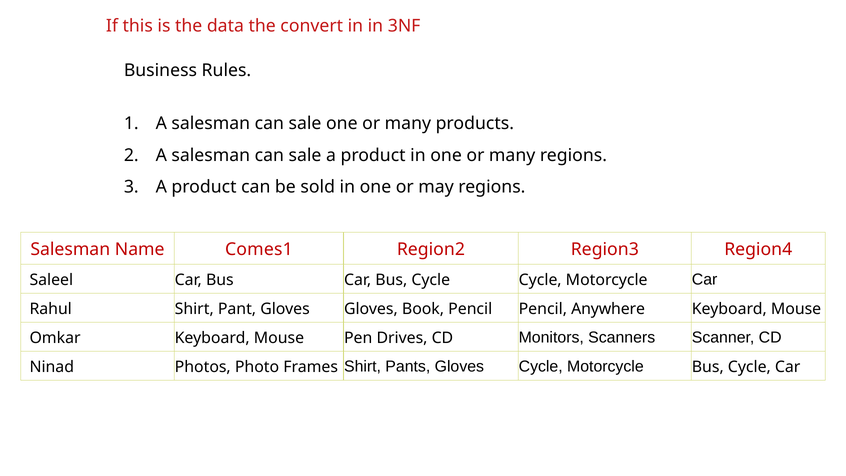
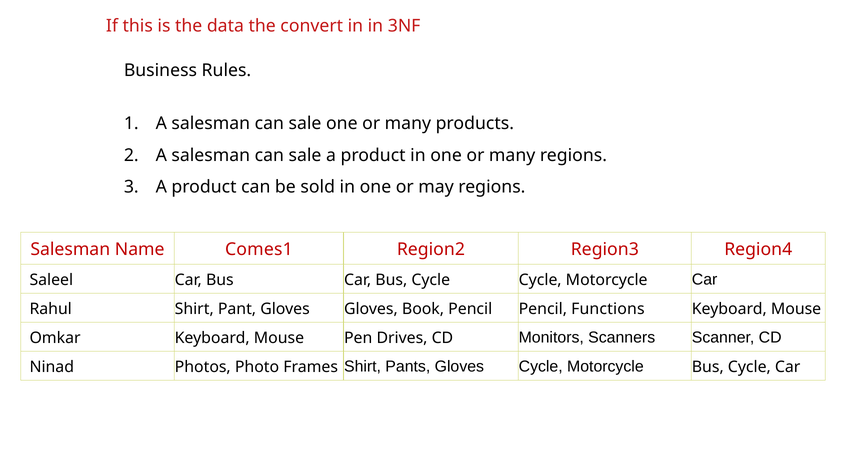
Anywhere: Anywhere -> Functions (608, 309)
